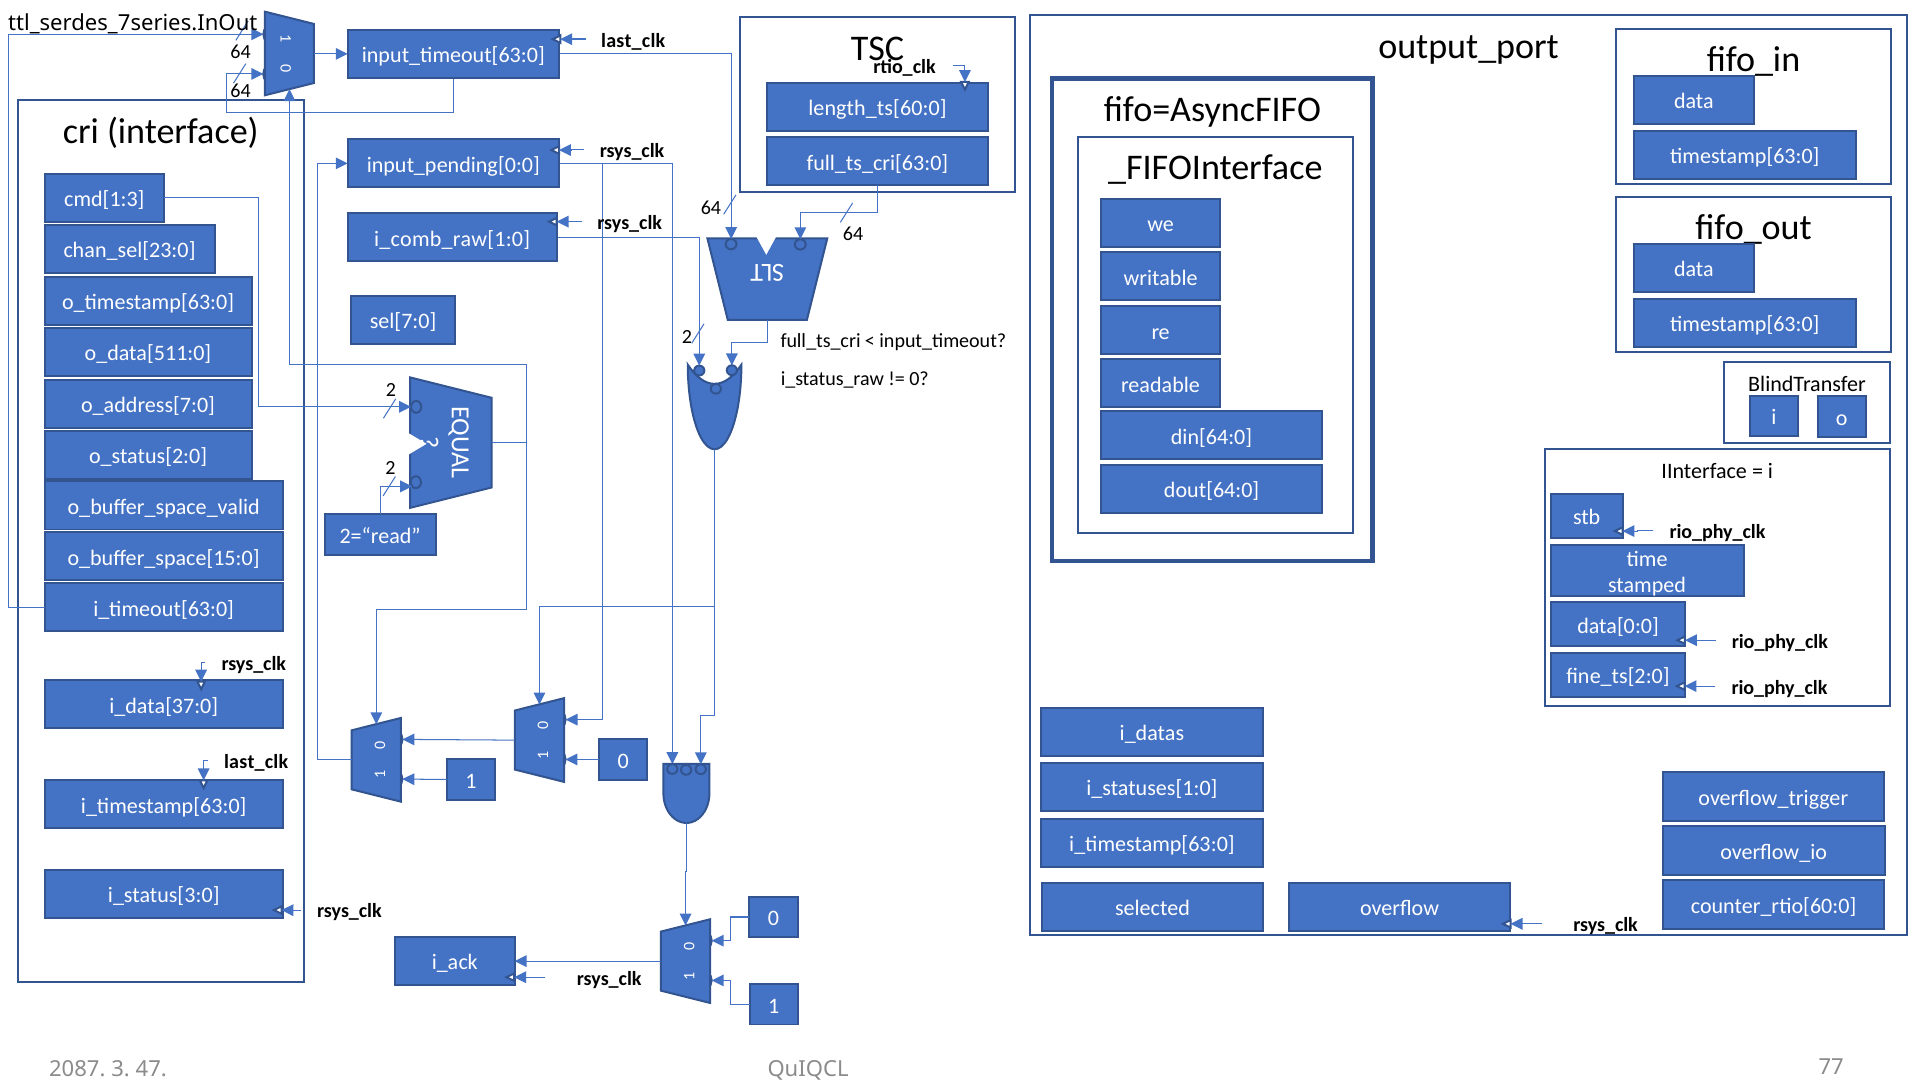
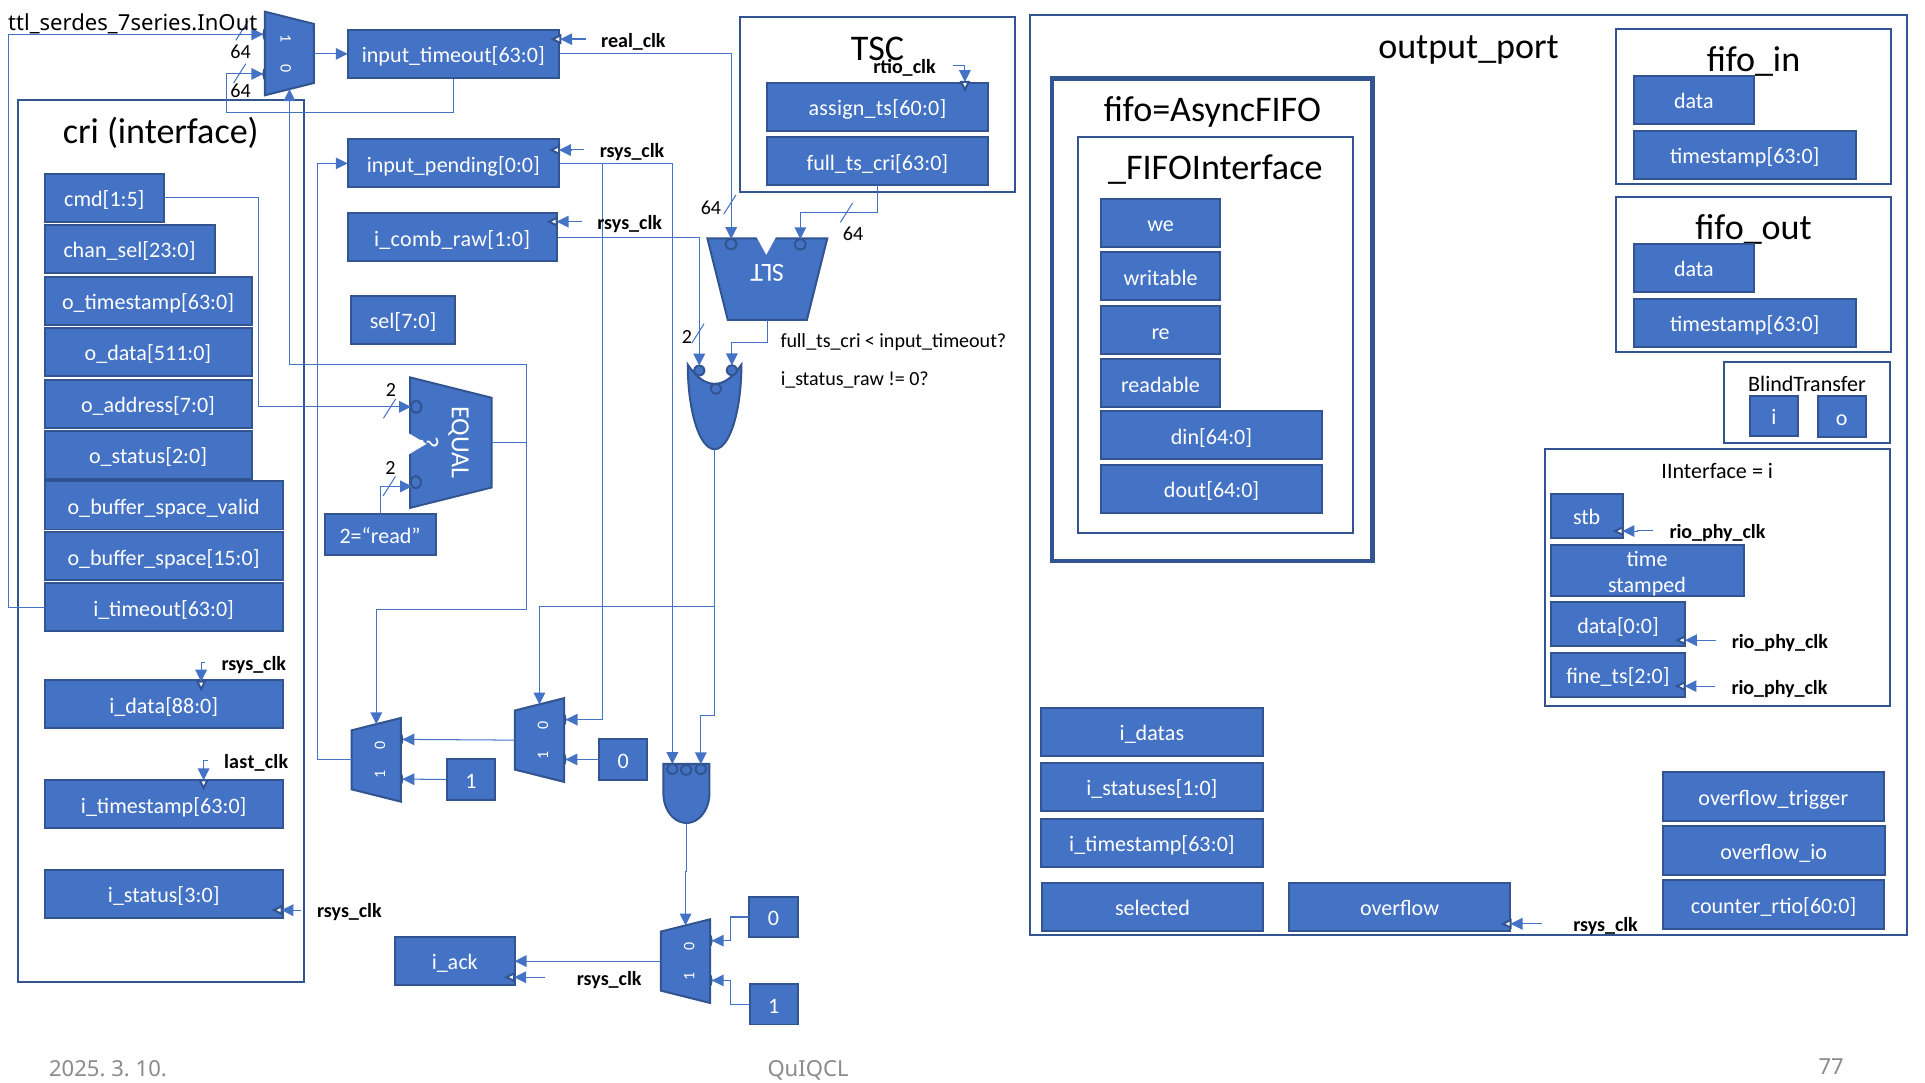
last_clk: last_clk -> real_clk (633, 40)
length_ts[60:0: length_ts[60:0 -> assign_ts[60:0 (877, 108)
cmd[1:3: cmd[1:3 -> cmd[1:5 (104, 199)
i_data[37:0: i_data[37:0 -> i_data[88:0 (164, 706)
2087: 2087 -> 2025 (77, 1069)
47: 47 -> 10 (151, 1069)
